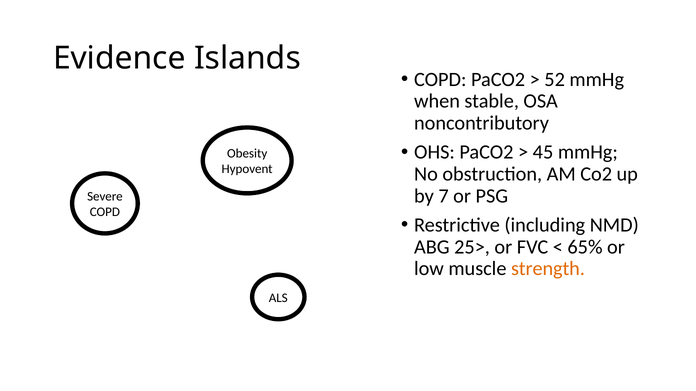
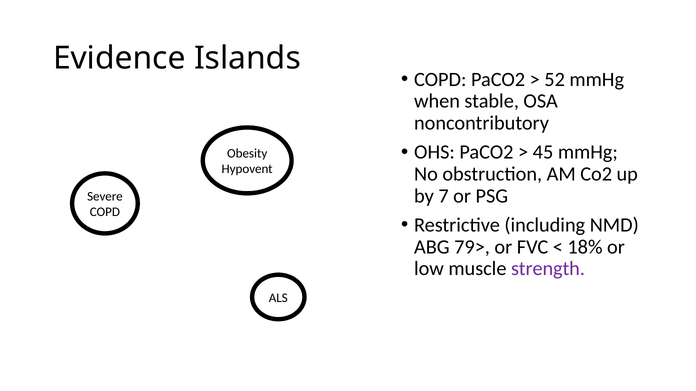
25>: 25> -> 79> (472, 247)
65%: 65% -> 18% (585, 247)
strength colour: orange -> purple (548, 269)
